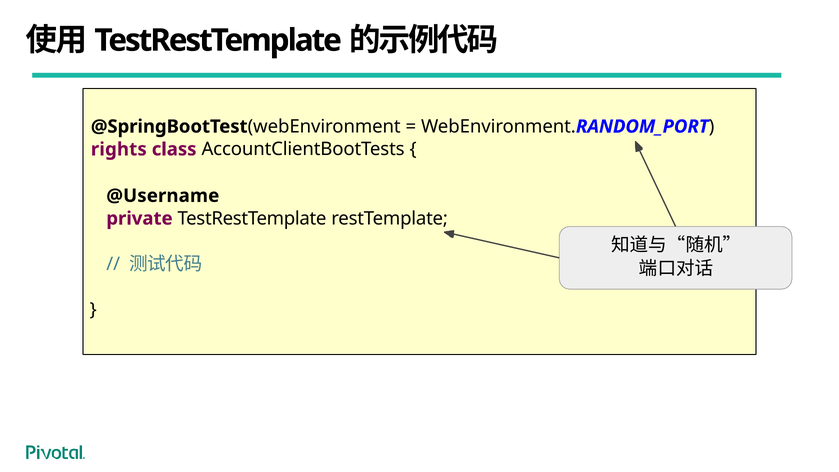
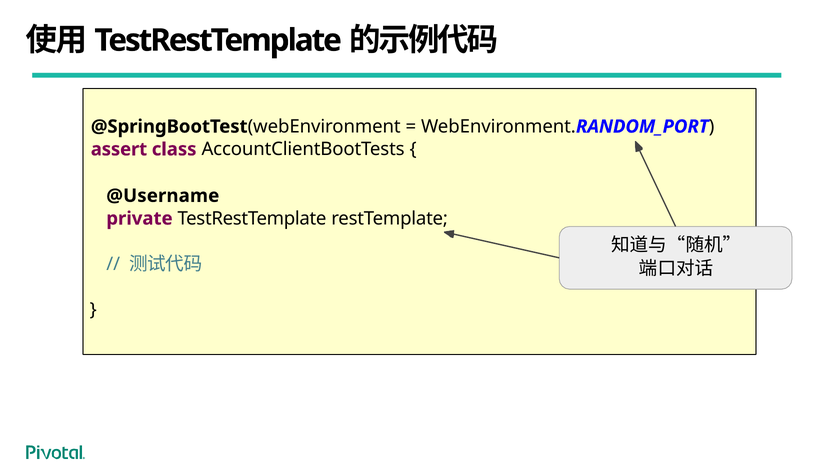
rights: rights -> assert (119, 149)
